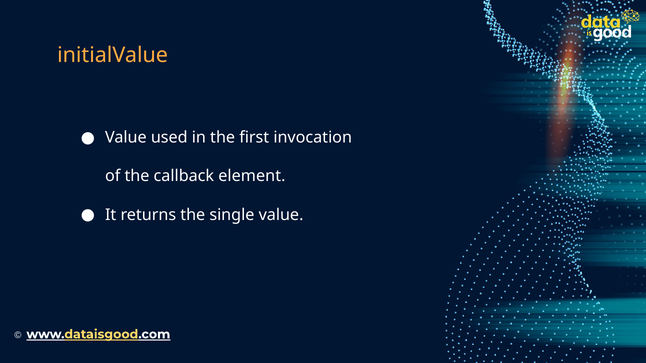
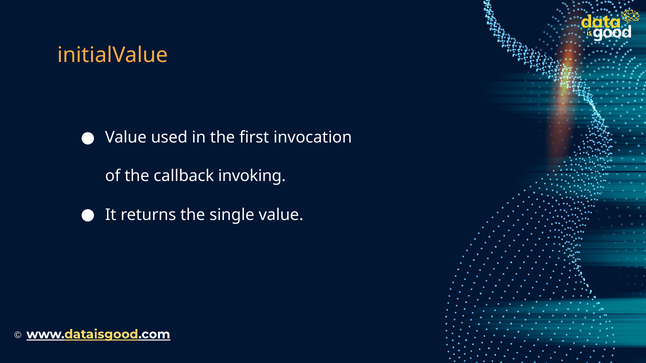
element: element -> invoking (252, 176)
